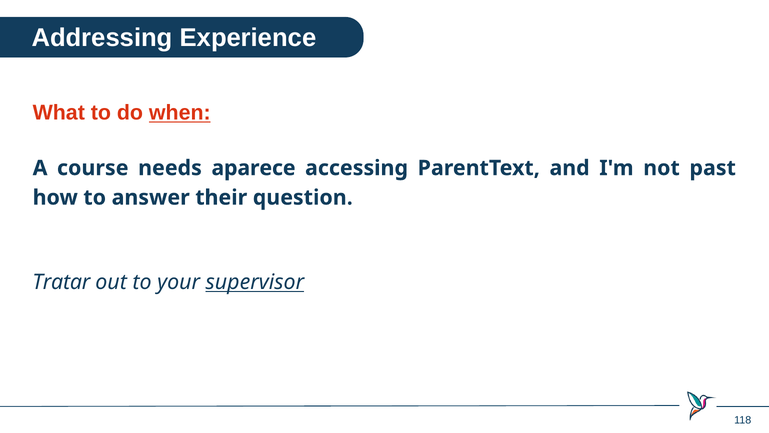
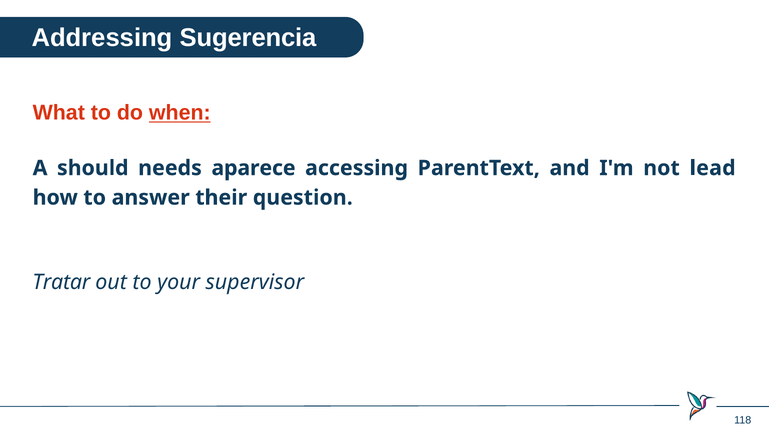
Experience: Experience -> Sugerencia (248, 38)
course: course -> should (93, 168)
past: past -> lead (713, 168)
supervisor underline: present -> none (255, 282)
